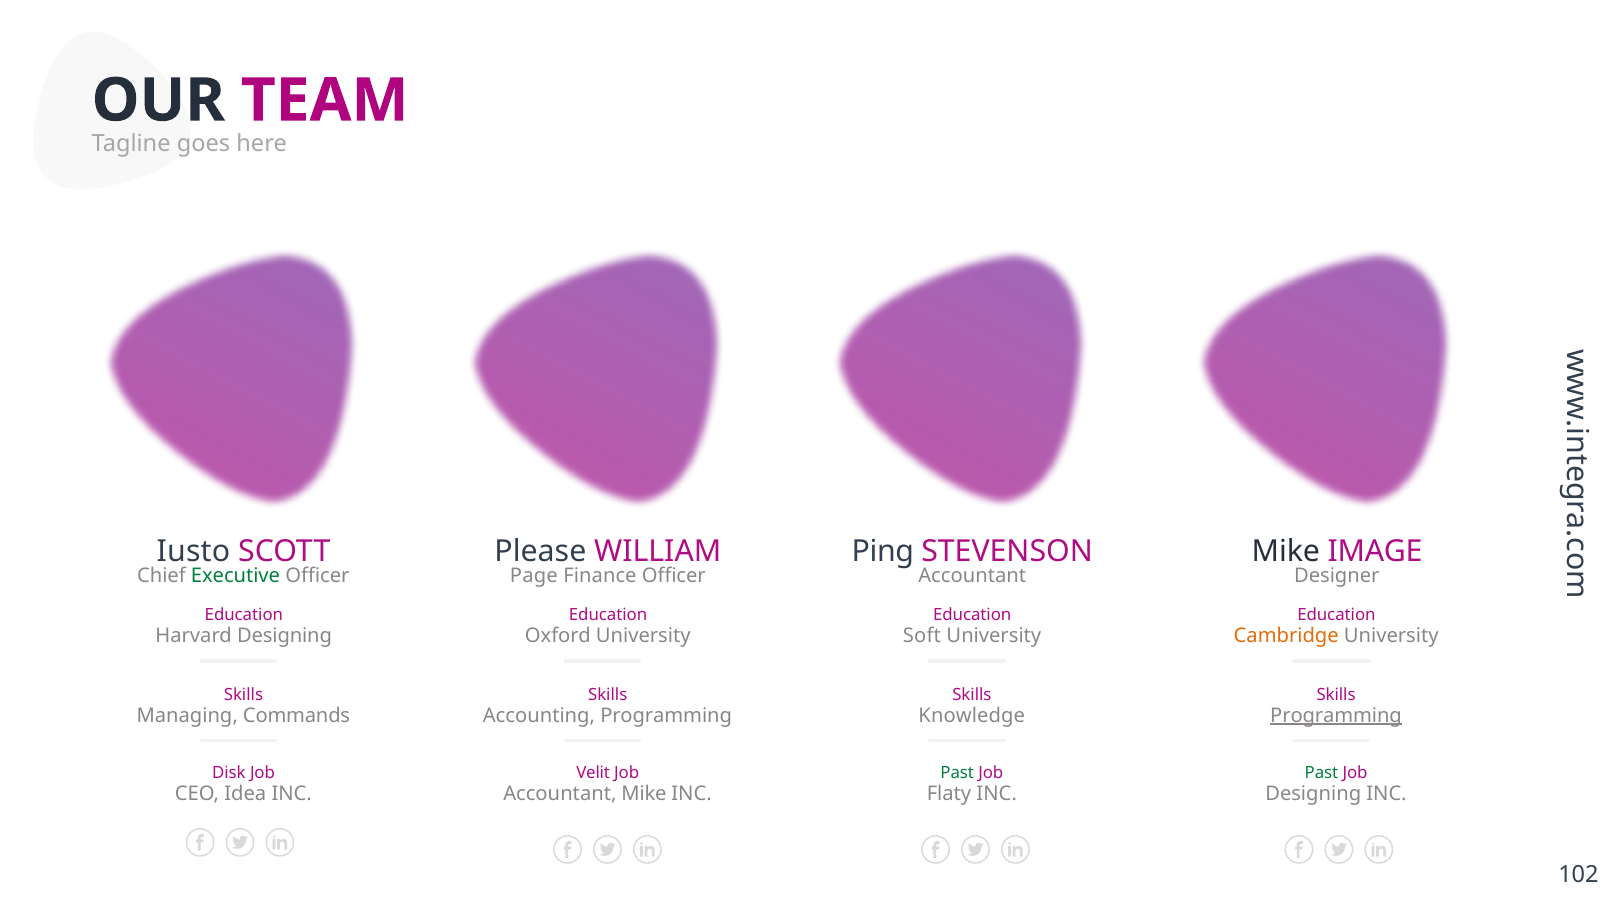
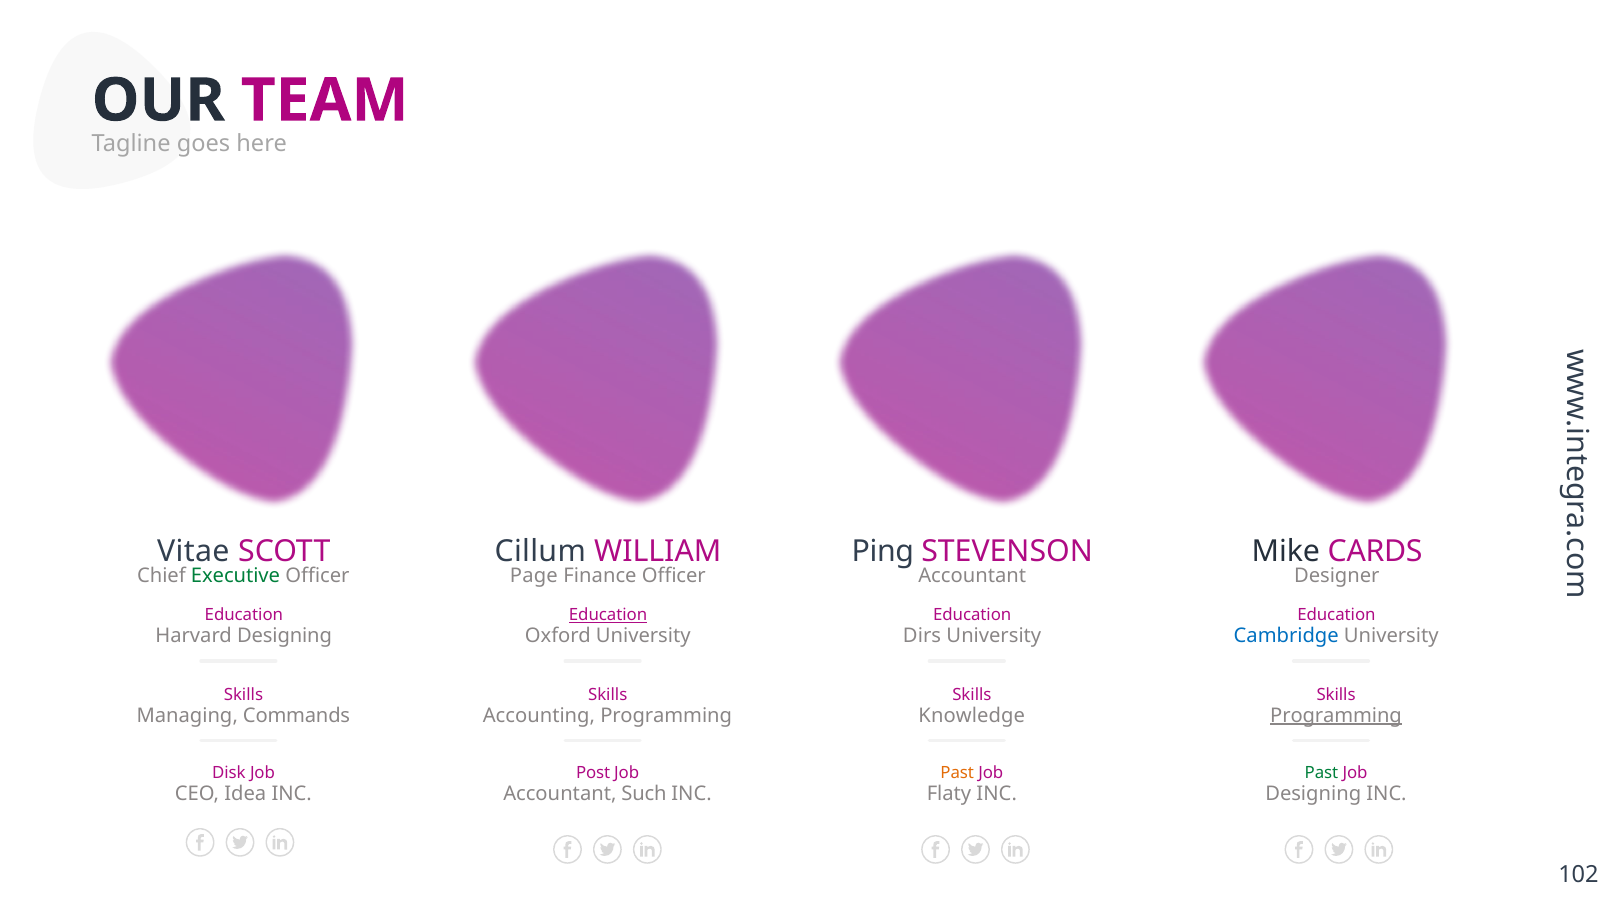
Iusto: Iusto -> Vitae (193, 551)
Please: Please -> Cillum (540, 551)
IMAGE: IMAGE -> CARDS (1375, 551)
Education underline: none -> present (608, 615)
Soft: Soft -> Dirs (922, 636)
Cambridge colour: orange -> blue (1286, 636)
Velit: Velit -> Post (593, 773)
Past colour: green -> orange (957, 773)
Accountant Mike: Mike -> Such (644, 794)
